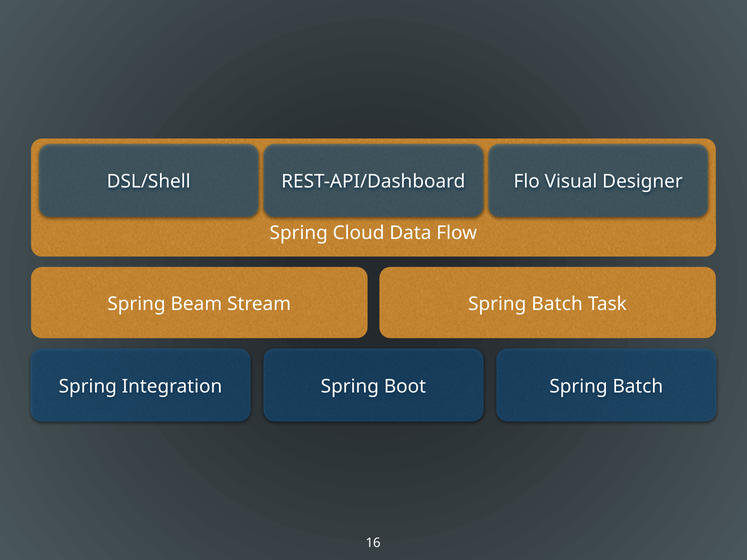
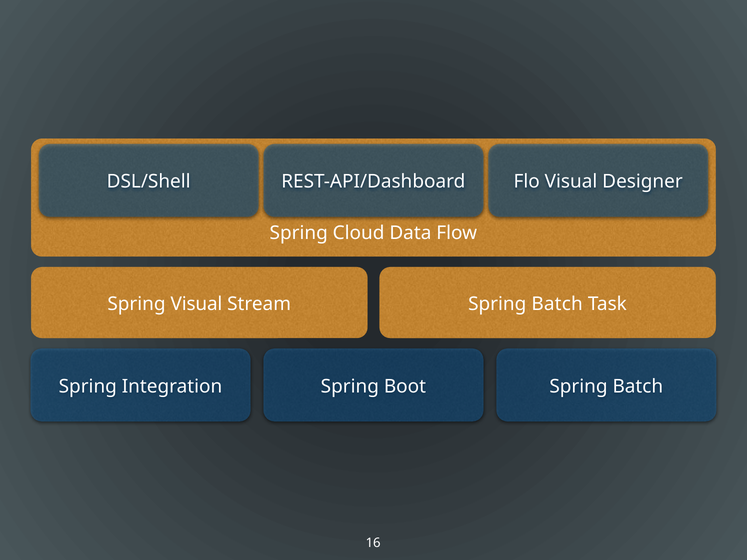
Spring Beam: Beam -> Visual (196, 304)
